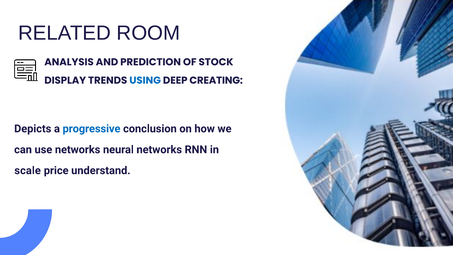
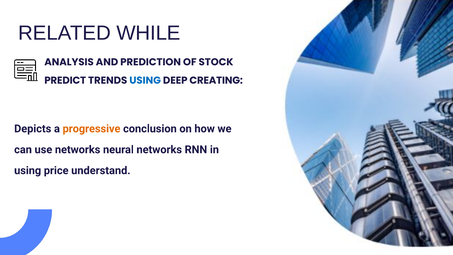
ROOM: ROOM -> WHILE (149, 33)
DISPLAY: DISPLAY -> PREDICT (65, 80)
progressive colour: blue -> orange (92, 129)
scale: scale -> using (28, 170)
